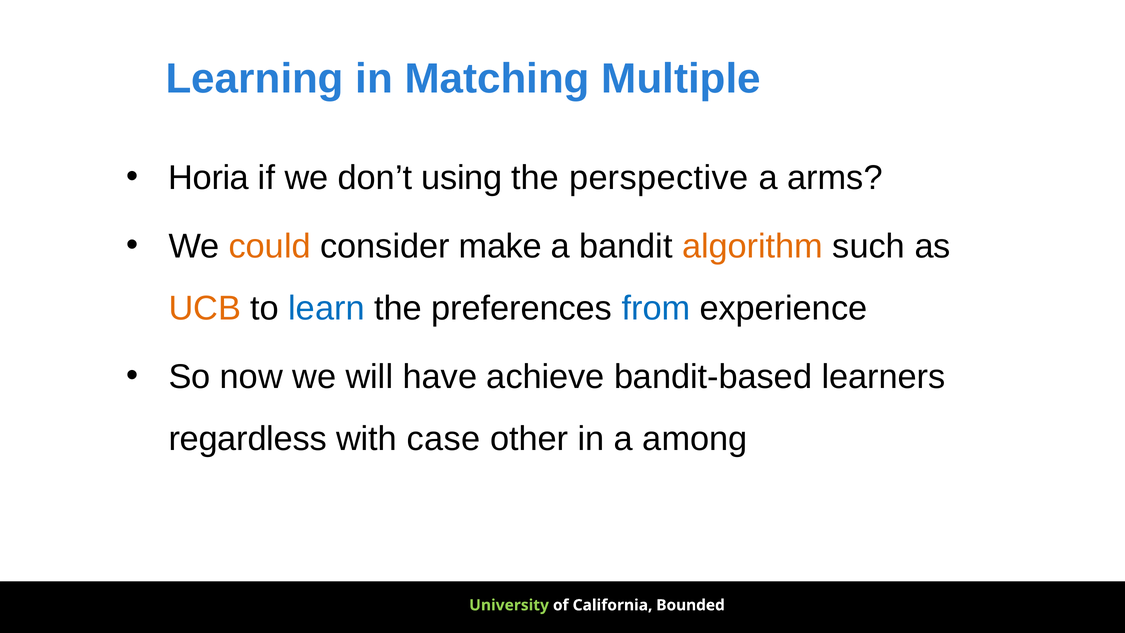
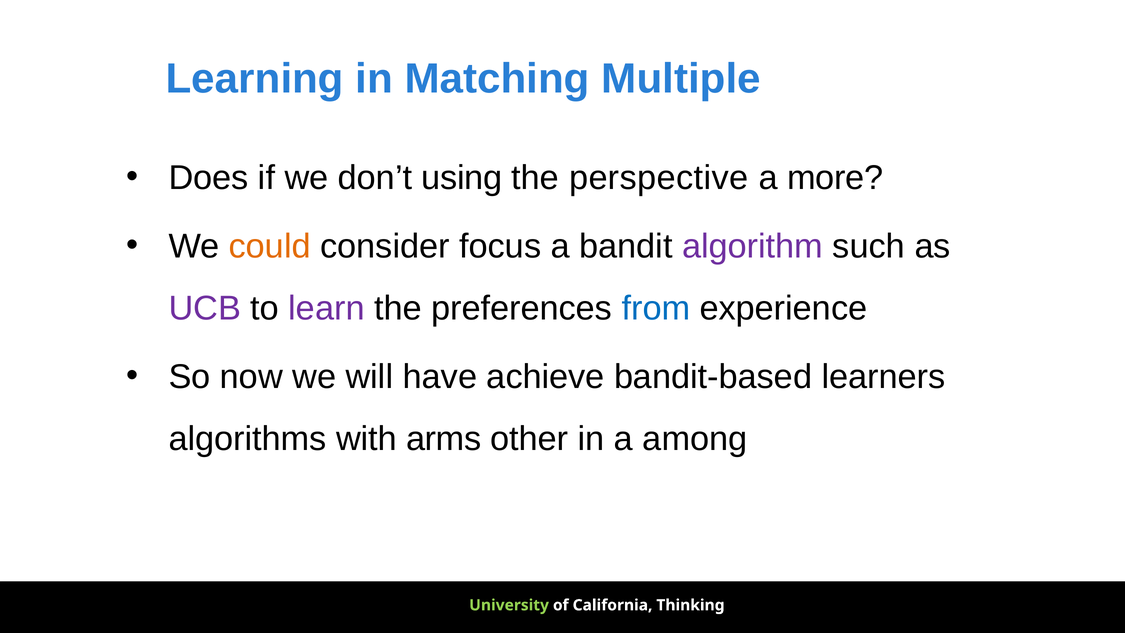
Horia: Horia -> Does (209, 178)
arms: arms -> more (835, 178)
make: make -> focus (500, 246)
algorithm colour: orange -> purple (753, 246)
UCB colour: orange -> purple (205, 308)
learn colour: blue -> purple (326, 308)
regardless: regardless -> algorithms (248, 439)
case: case -> arms (444, 439)
Bounded: Bounded -> Thinking (690, 605)
